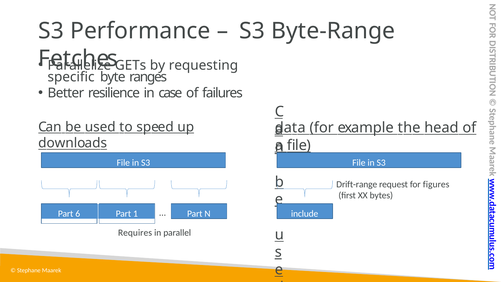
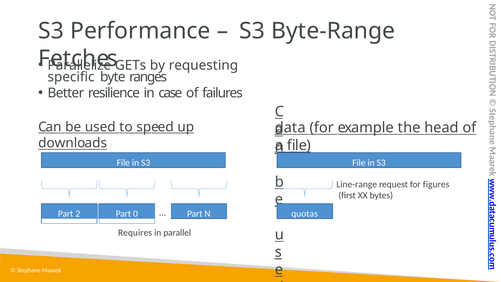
Drift-range: Drift-range -> Line-range (357, 184)
6: 6 -> 2 (78, 214)
1: 1 -> 0 (136, 214)
include: include -> quotas (305, 214)
